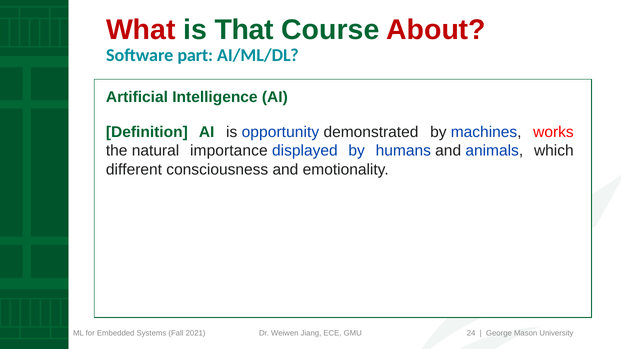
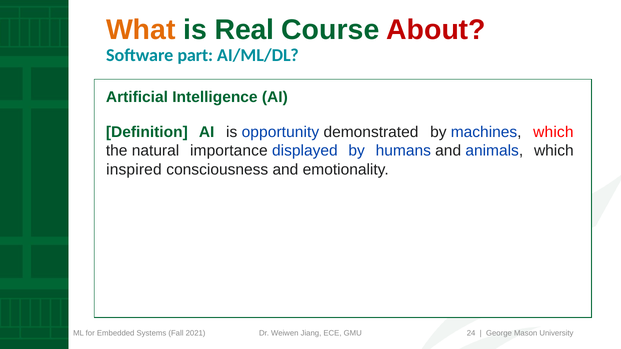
What colour: red -> orange (141, 30)
That: That -> Real (244, 30)
machines works: works -> which (553, 132)
different: different -> inspired (134, 170)
